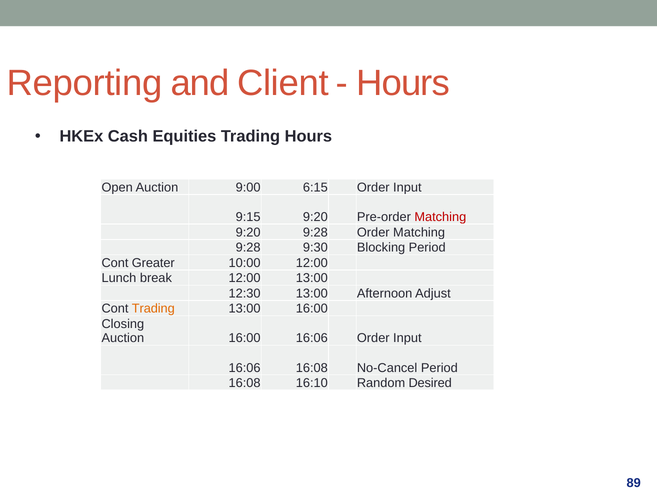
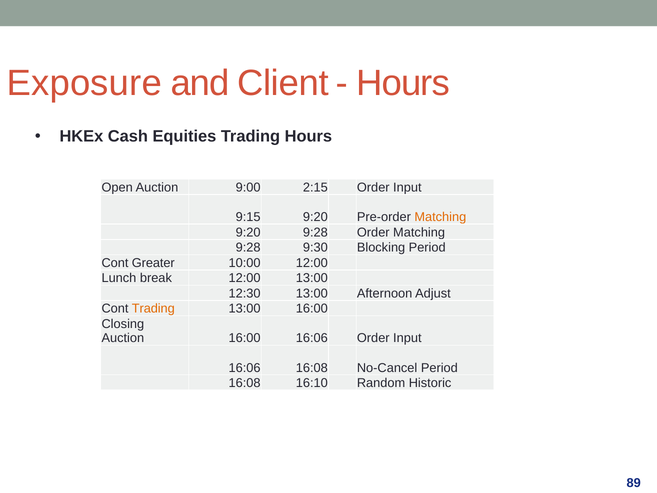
Reporting: Reporting -> Exposure (84, 83)
6:15: 6:15 -> 2:15 (315, 187)
Matching colour: red -> orange (440, 217)
Desired: Desired -> Historic (430, 383)
